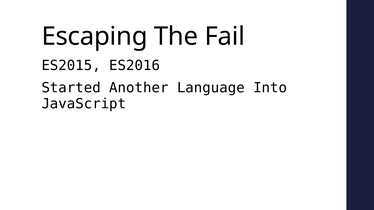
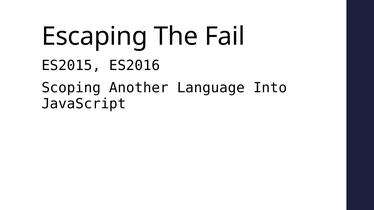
Started: Started -> Scoping (71, 88)
